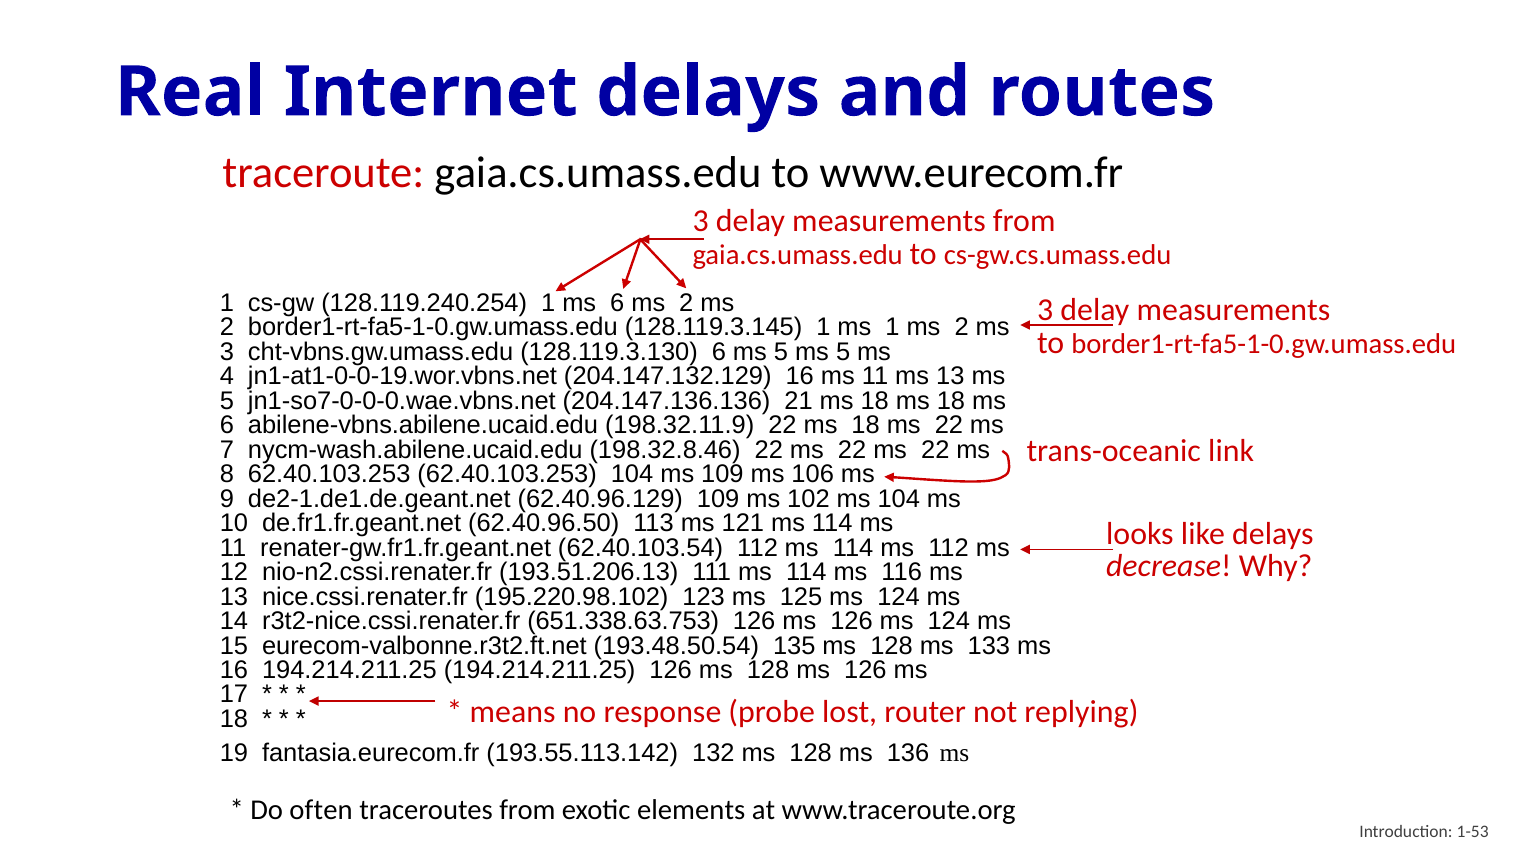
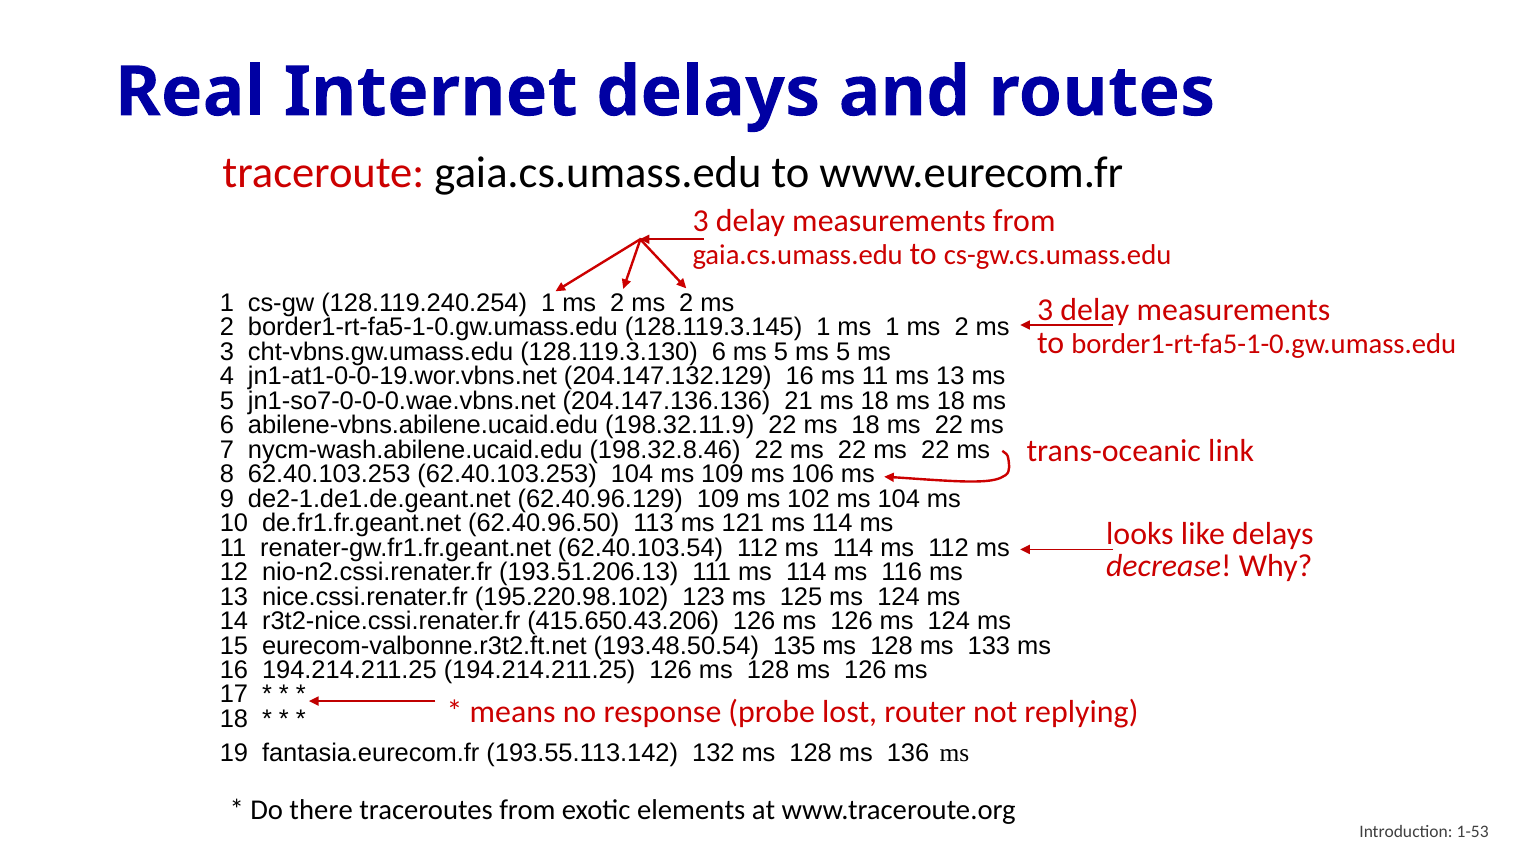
128.119.240.254 1 ms 6: 6 -> 2 (617, 303)
651.338.63.753: 651.338.63.753 -> 415.650.43.206 (623, 621)
often: often -> there (321, 810)
